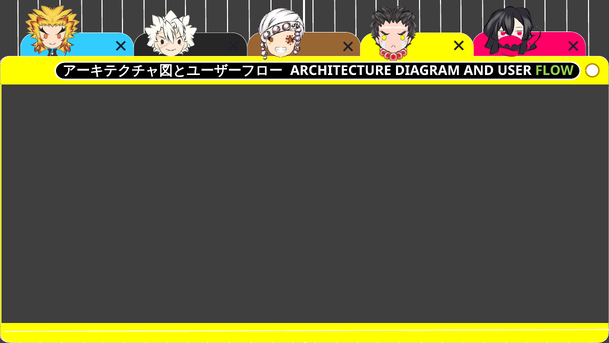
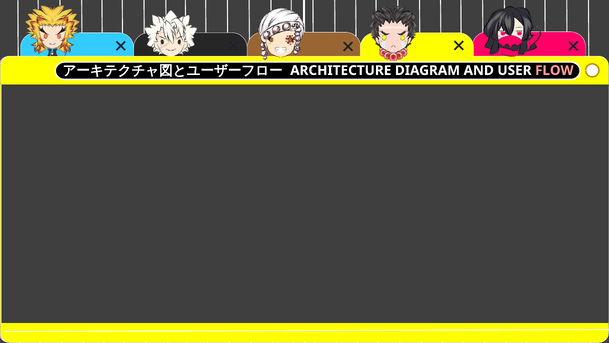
FLOW colour: light green -> pink (554, 70)
